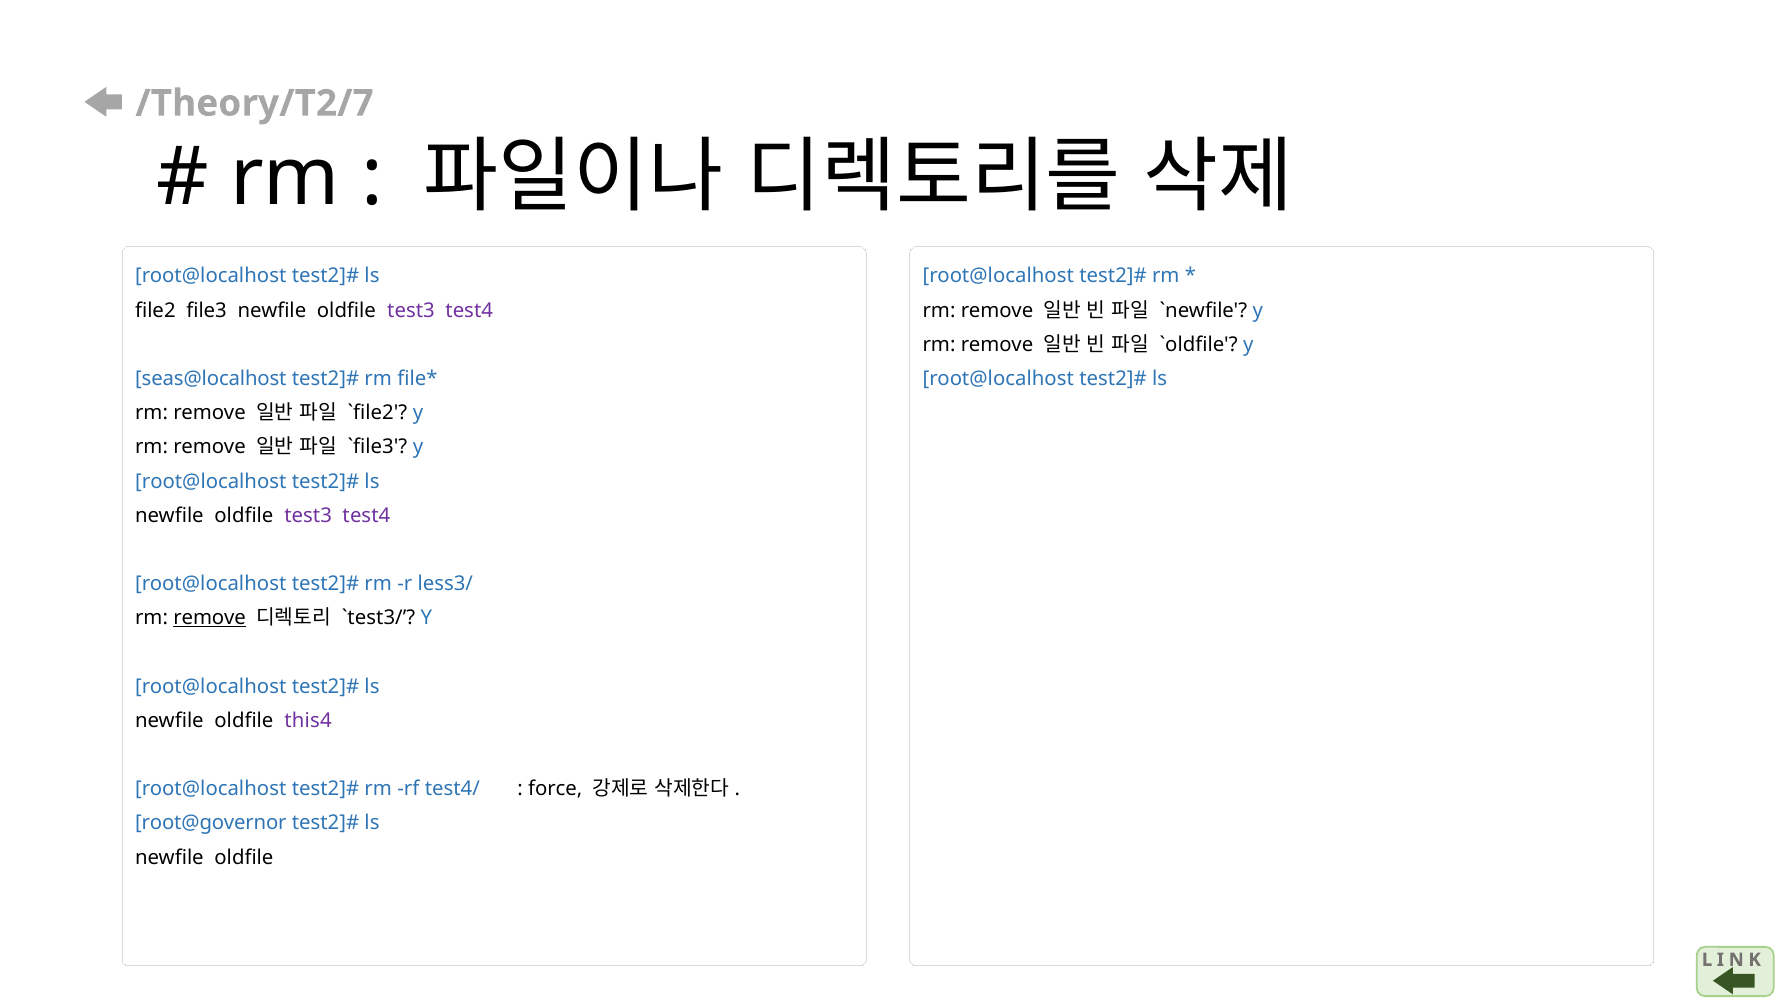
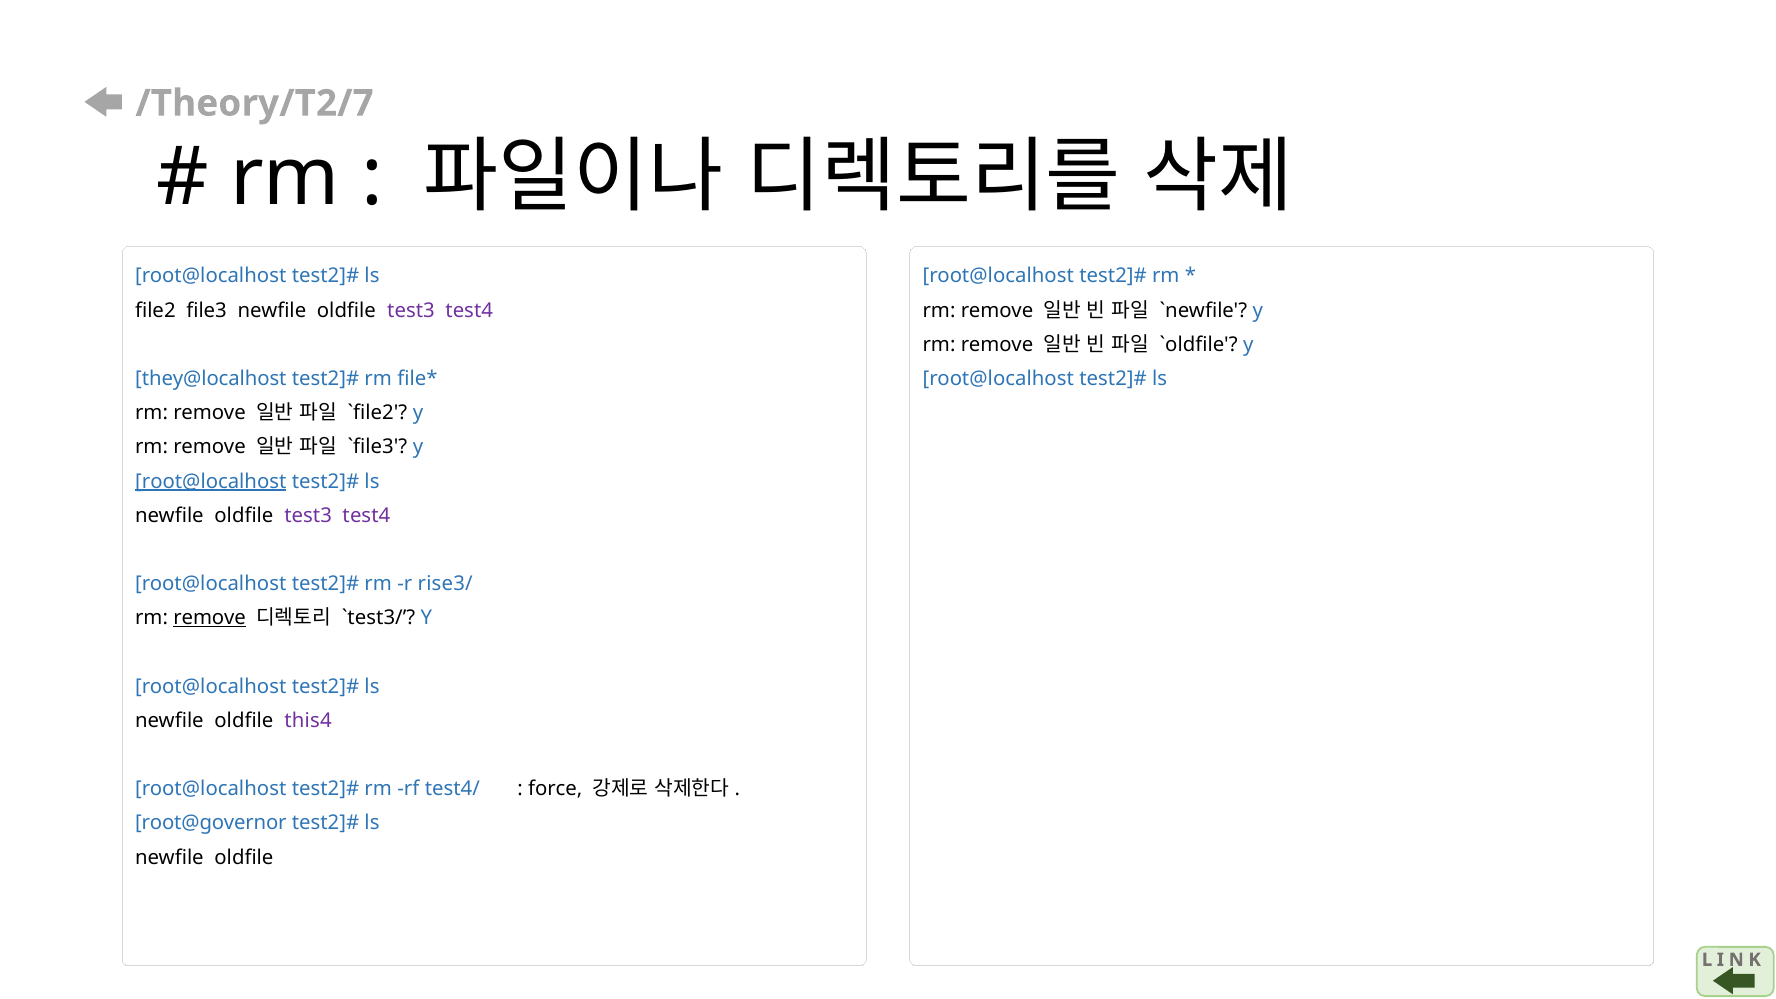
seas@localhost: seas@localhost -> they@localhost (211, 379)
root@localhost underline: none -> present (211, 481)
less3/: less3/ -> rise3/ (445, 584)
